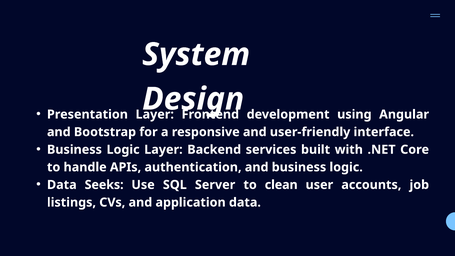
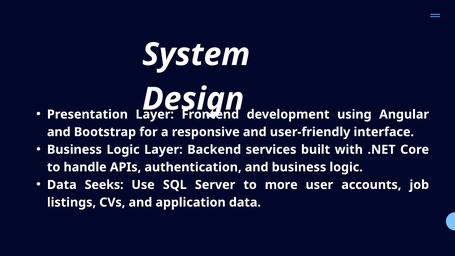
clean: clean -> more (281, 185)
